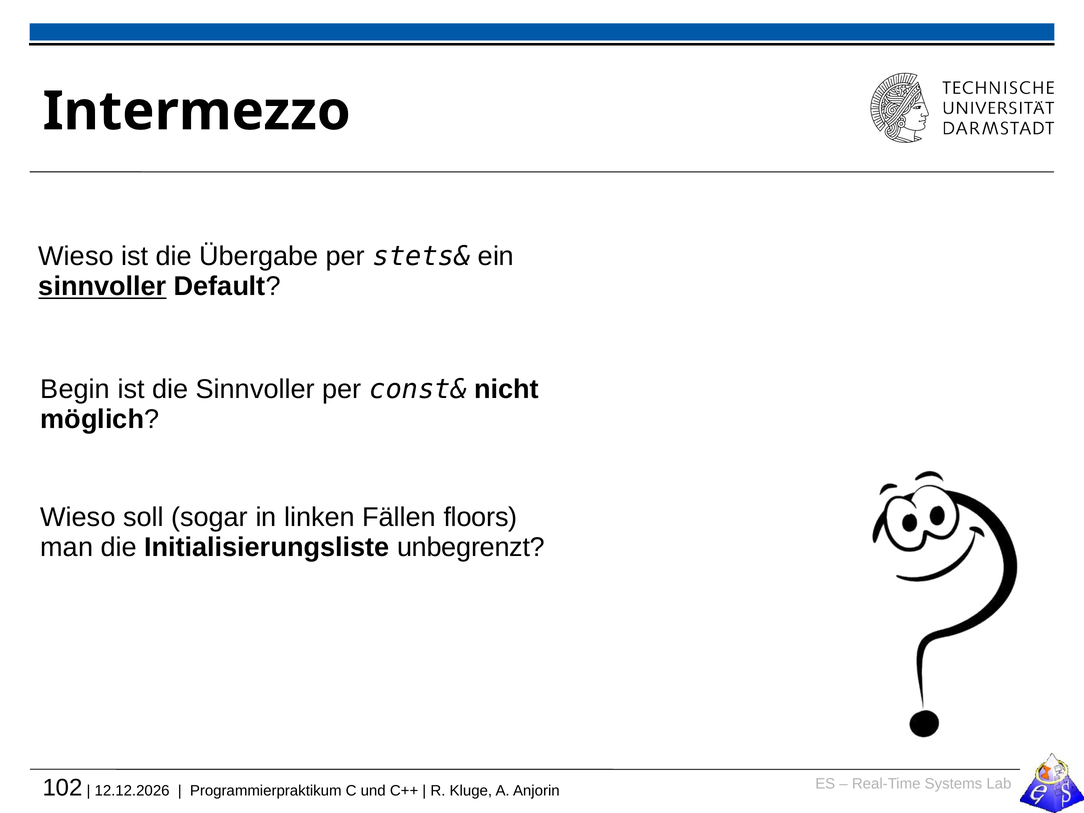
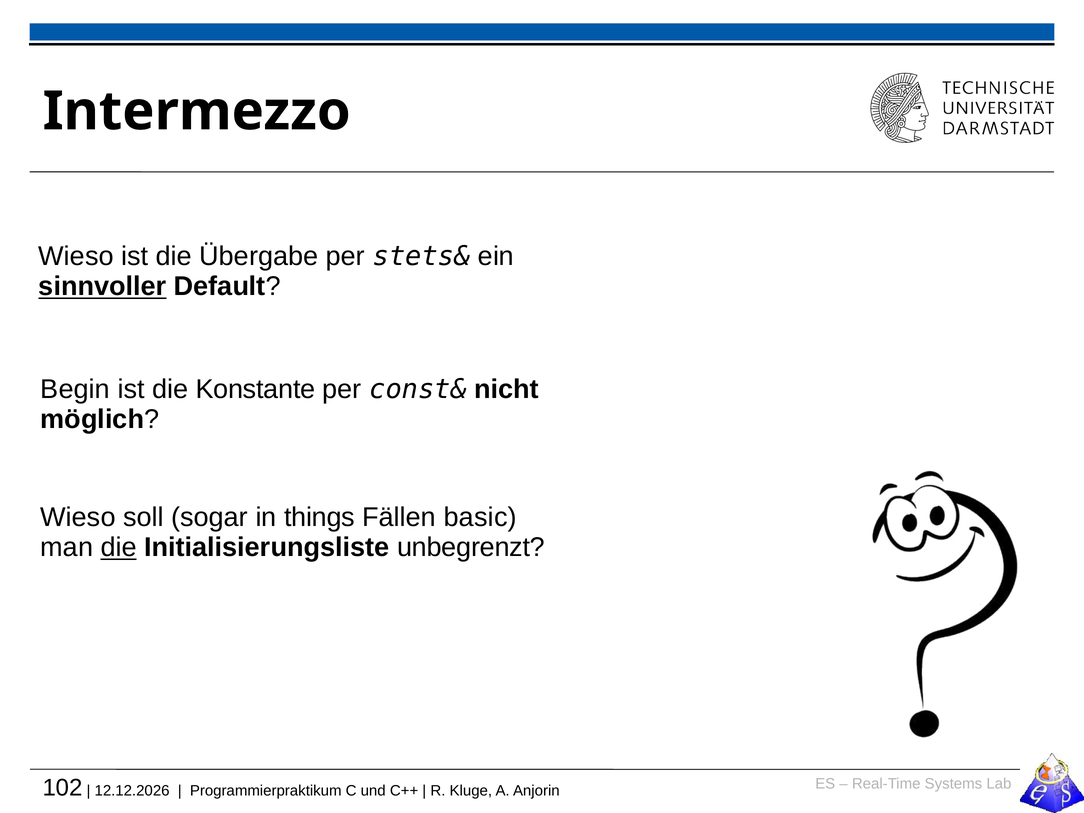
die Sinnvoller: Sinnvoller -> Konstante (255, 389)
linken: linken -> things (319, 517)
floors: floors -> basic (480, 517)
die underline: none -> present (119, 547)
